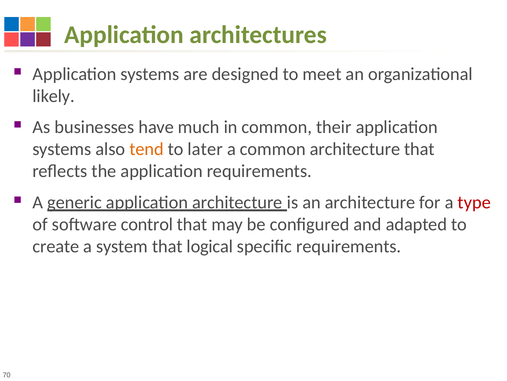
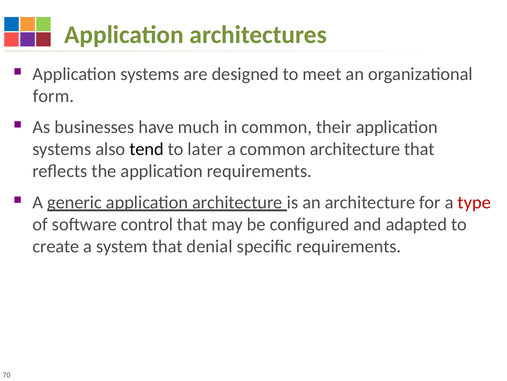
likely: likely -> form (53, 96)
tend colour: orange -> black (147, 149)
logical: logical -> denial (210, 246)
